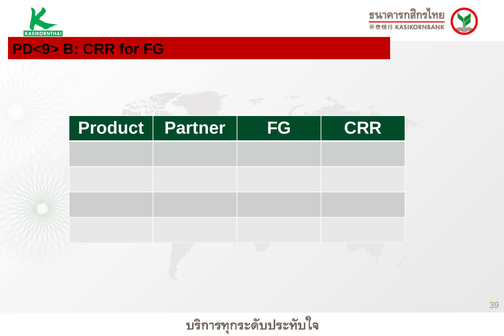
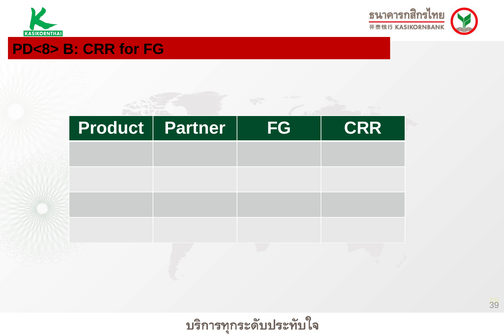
PD<9>: PD<9> -> PD<8> (36, 49)
